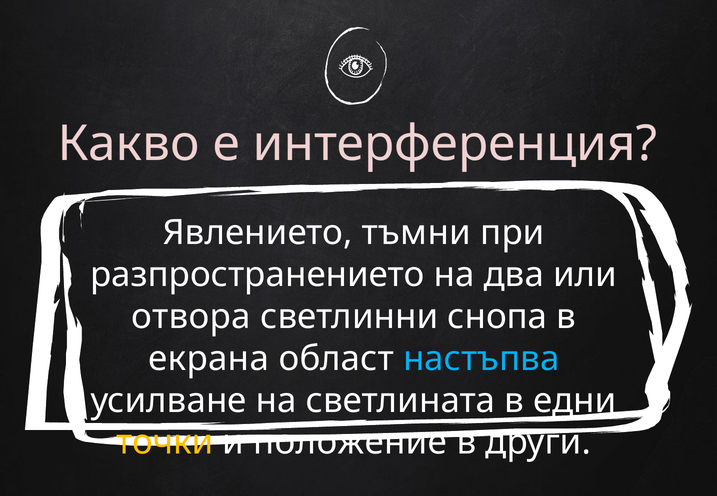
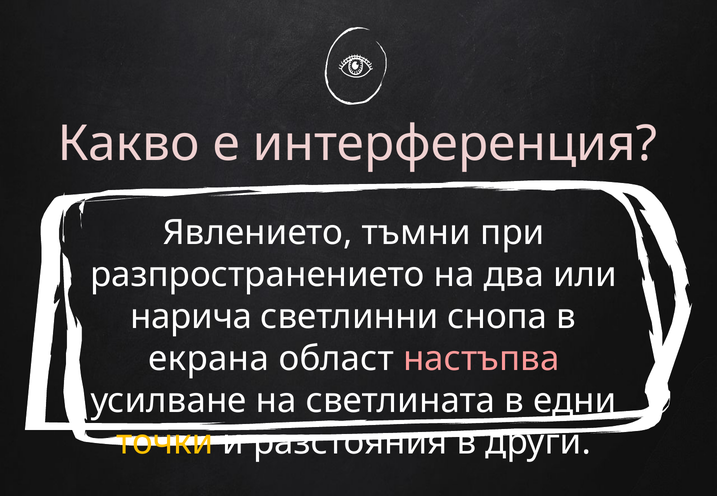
отвора: отвора -> нарича (191, 317)
настъпва colour: light blue -> pink (481, 359)
положение: положение -> разстояния (350, 443)
